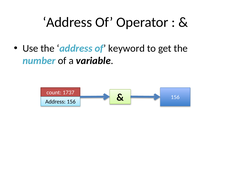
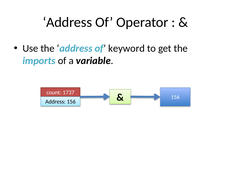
number: number -> imports (39, 61)
